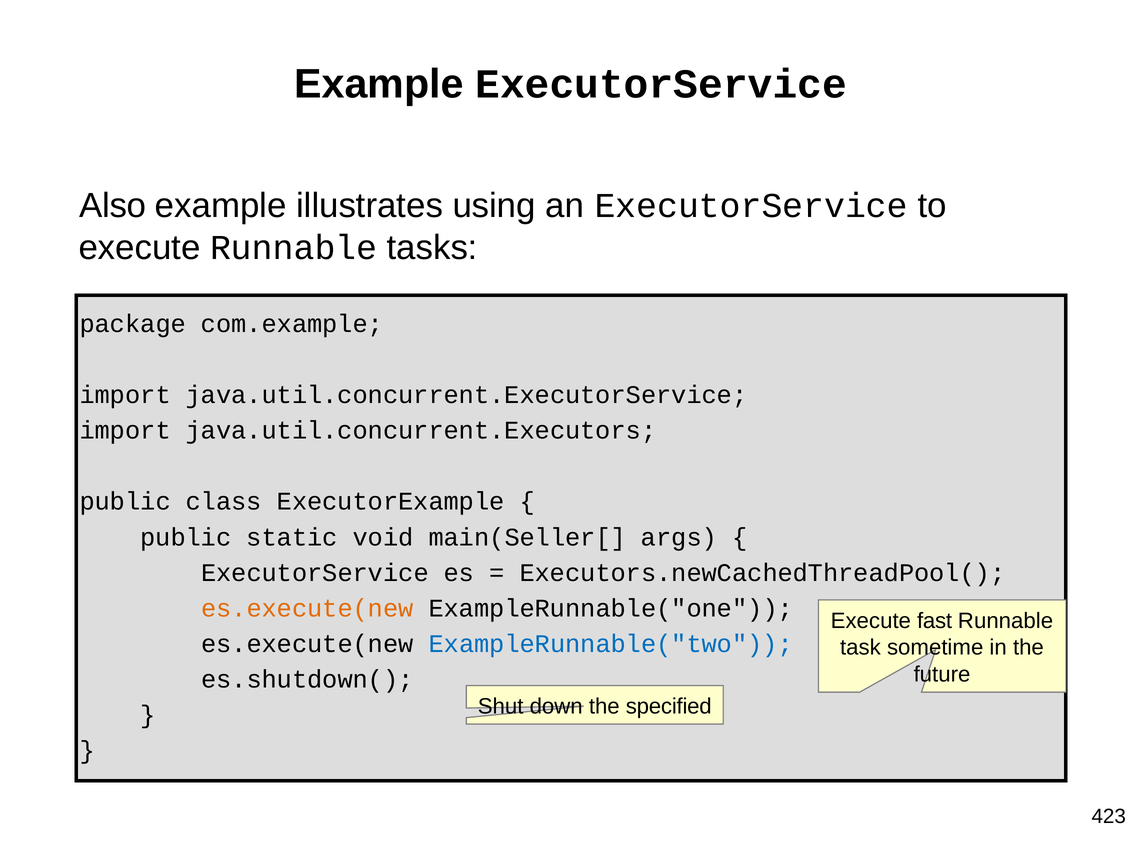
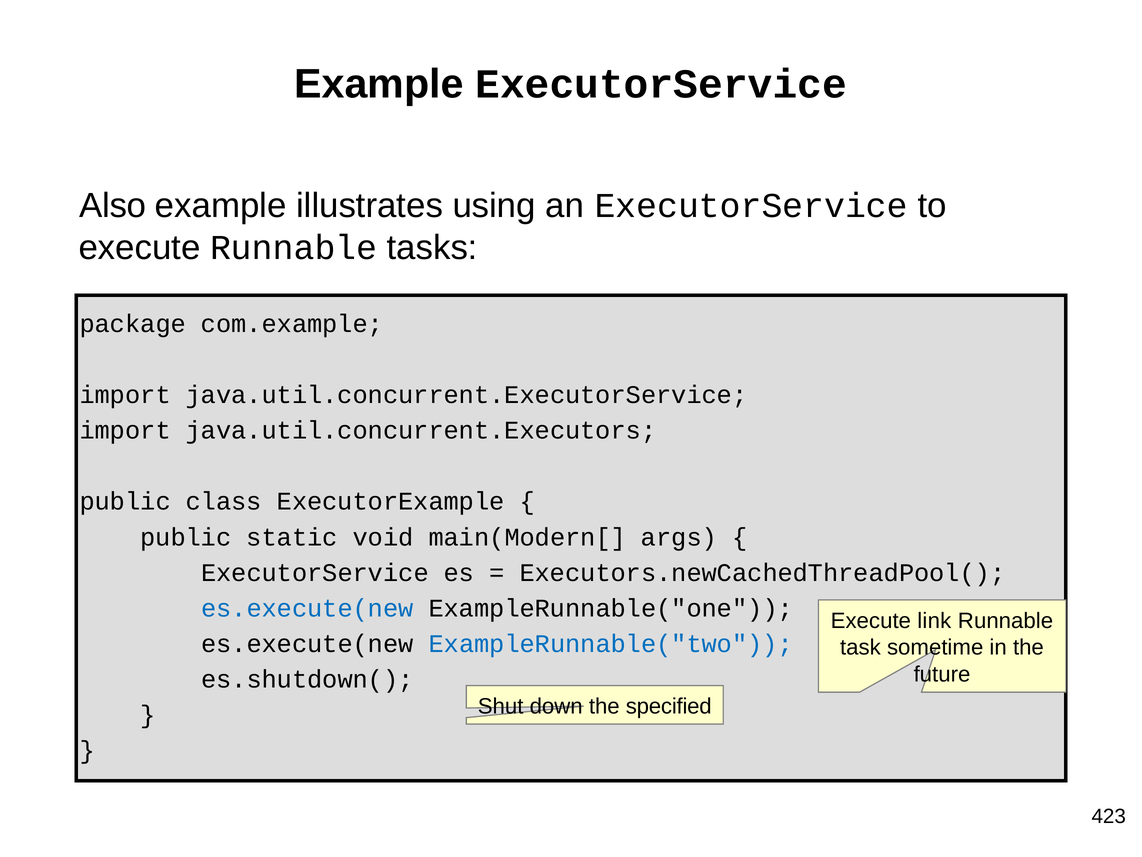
main(Seller[: main(Seller[ -> main(Modern[ (527, 537)
es.execute(new colour: orange -> blue (307, 608)
fast: fast -> link (934, 621)
